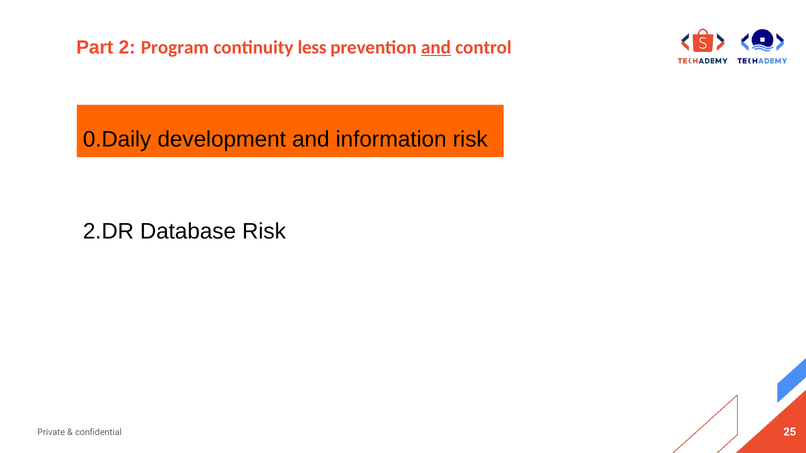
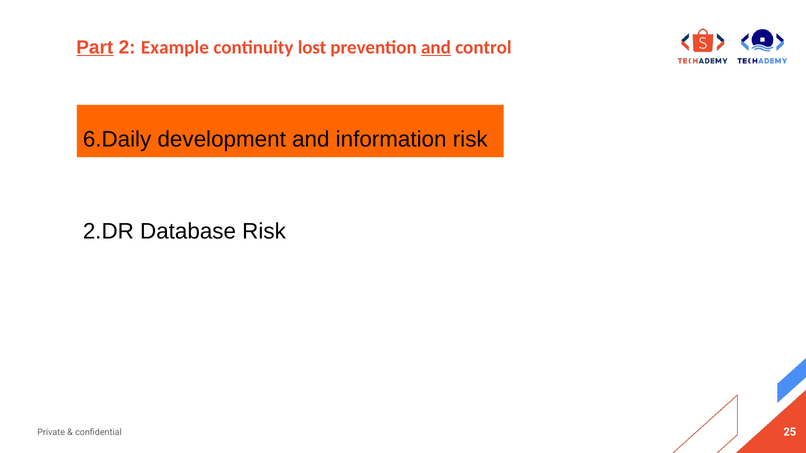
Part underline: none -> present (95, 47)
Program: Program -> Example (175, 47)
less: less -> lost (312, 47)
0.Daily: 0.Daily -> 6.Daily (117, 139)
